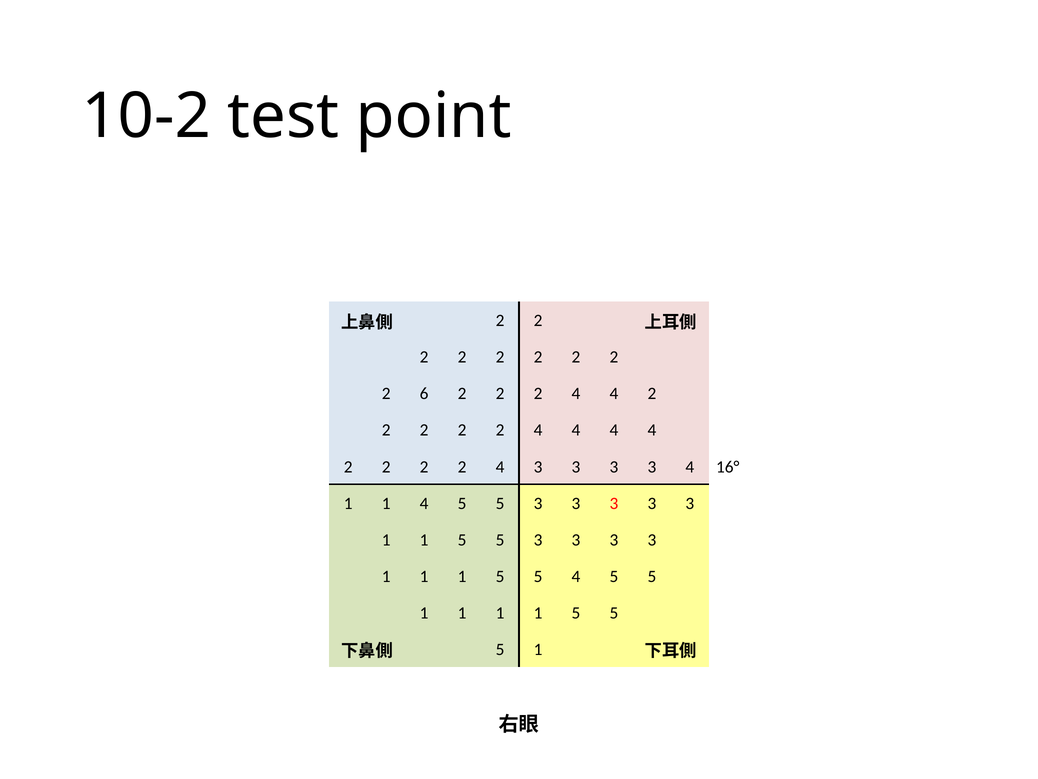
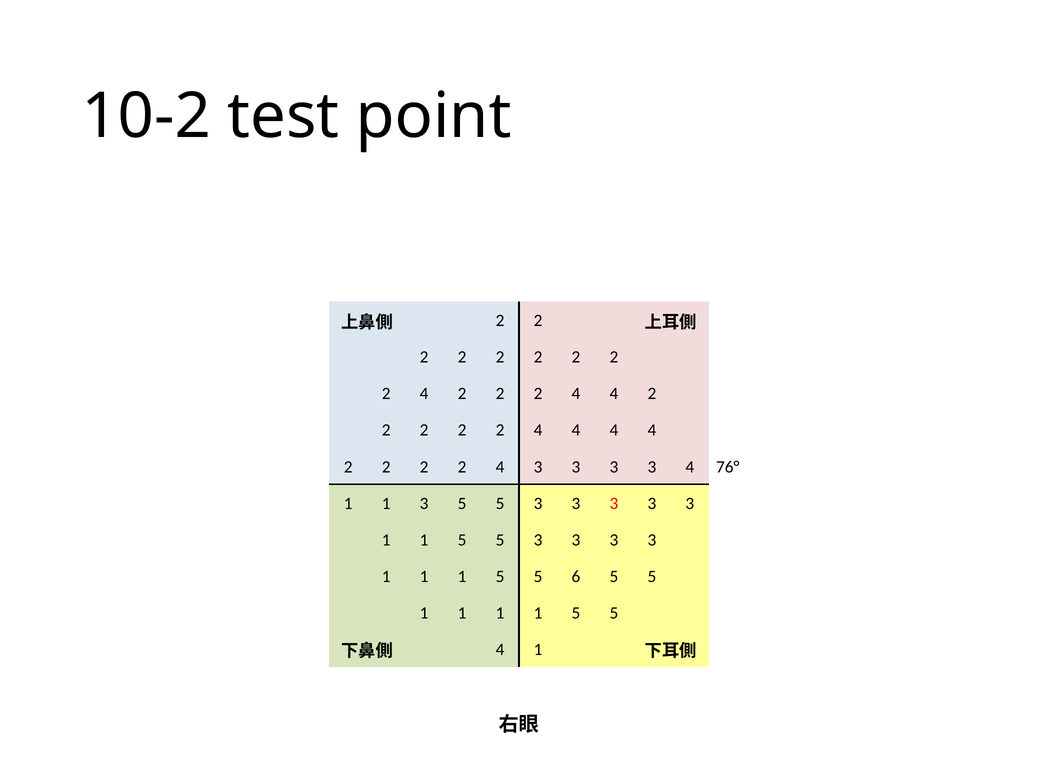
6: 6 -> 4 (424, 394)
16°: 16° -> 76° (728, 467)
1 4: 4 -> 3 (424, 503)
5 4: 4 -> 6 (576, 576)
5: 5 -> 4 (500, 649)
